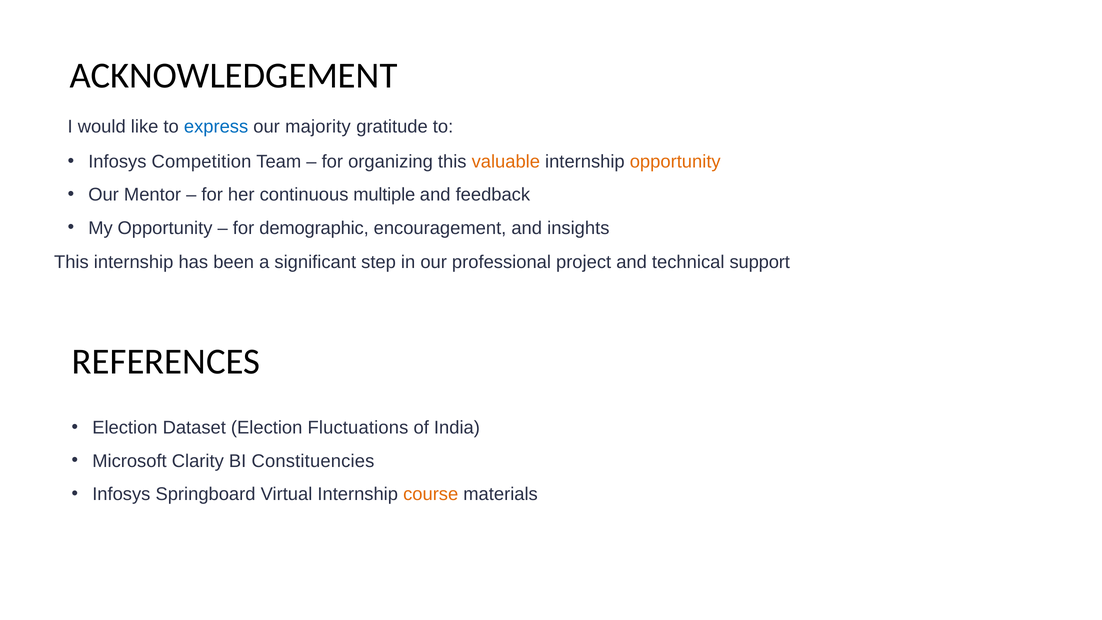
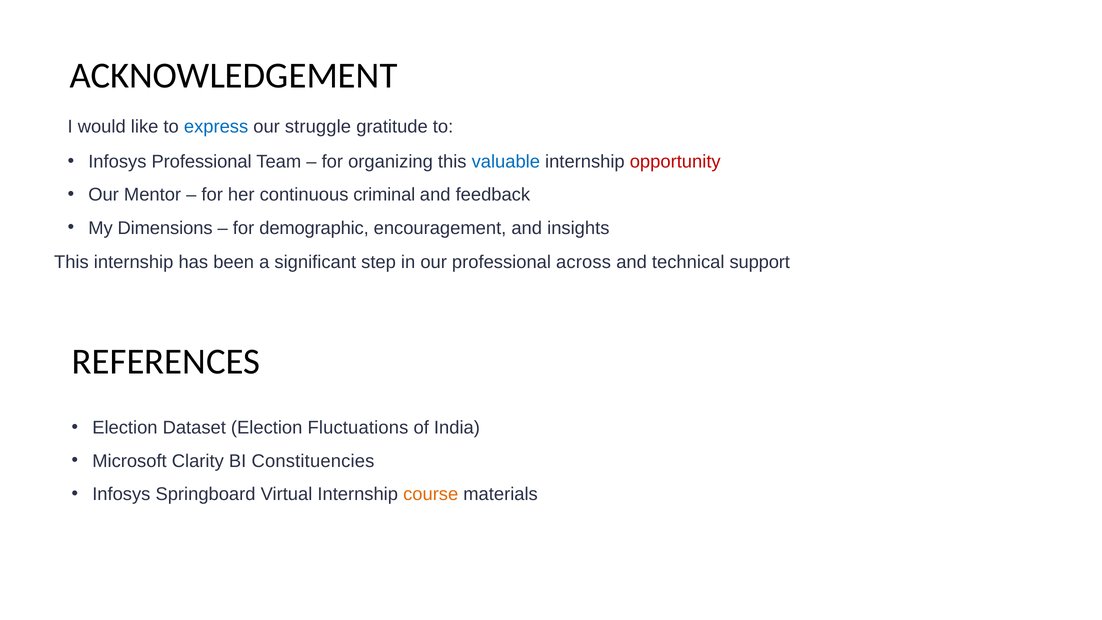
majority: majority -> struggle (318, 126)
Infosys Competition: Competition -> Professional (202, 162)
valuable colour: orange -> blue (506, 162)
opportunity colour: orange -> red (675, 162)
multiple: multiple -> criminal (384, 195)
My Opportunity: Opportunity -> Dimensions (165, 228)
project: project -> across (584, 262)
